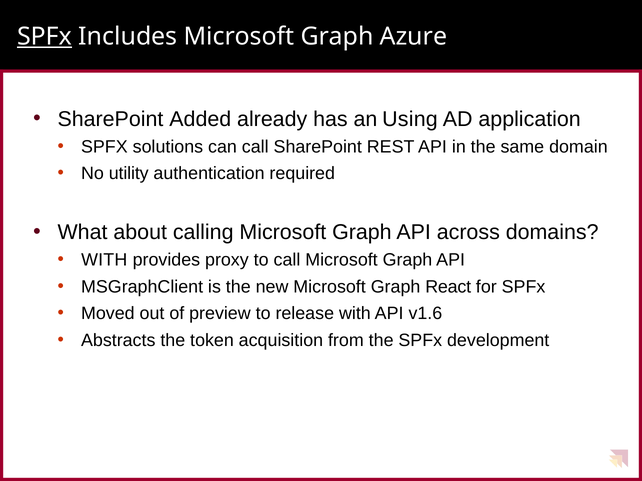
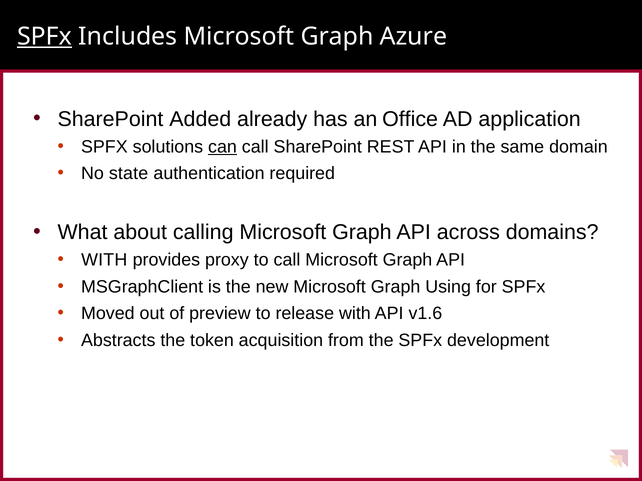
Using: Using -> Office (410, 119)
can underline: none -> present (222, 147)
utility: utility -> state (129, 174)
React: React -> Using (448, 287)
